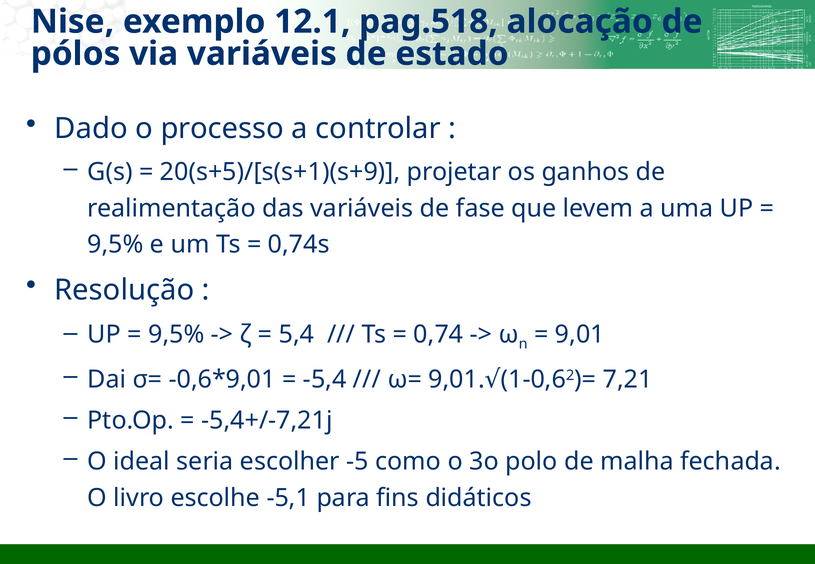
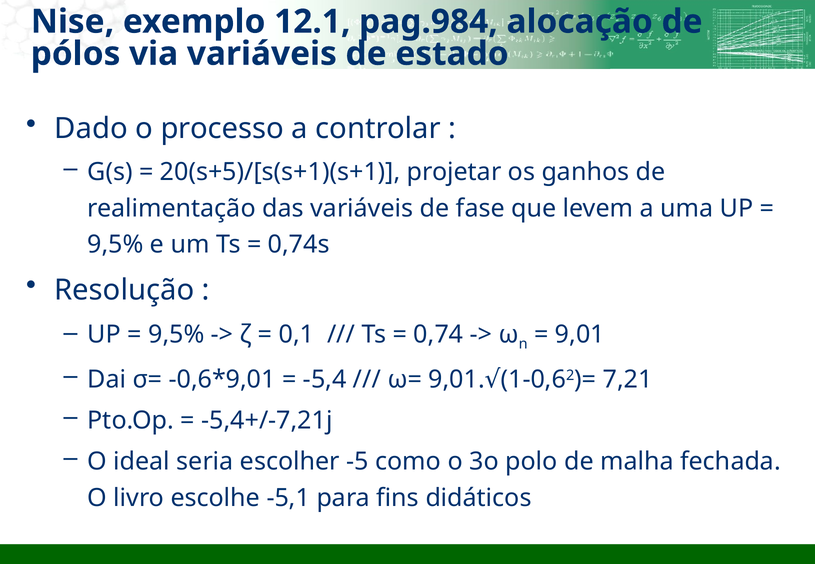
pag.518: pag.518 -> pag.984 (428, 22)
20(s+5)/[s(s+1)(s+9: 20(s+5)/[s(s+1)(s+9 -> 20(s+5)/[s(s+1)(s+1 (280, 172)
5,4: 5,4 -> 0,1 (296, 334)
